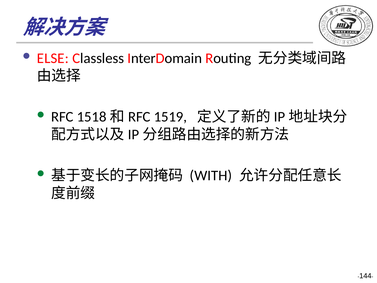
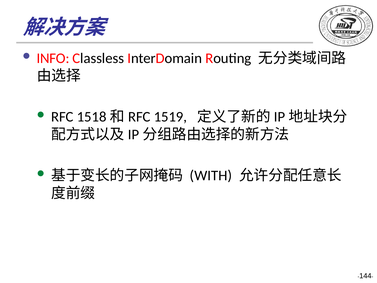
ELSE: ELSE -> INFO (53, 58)
